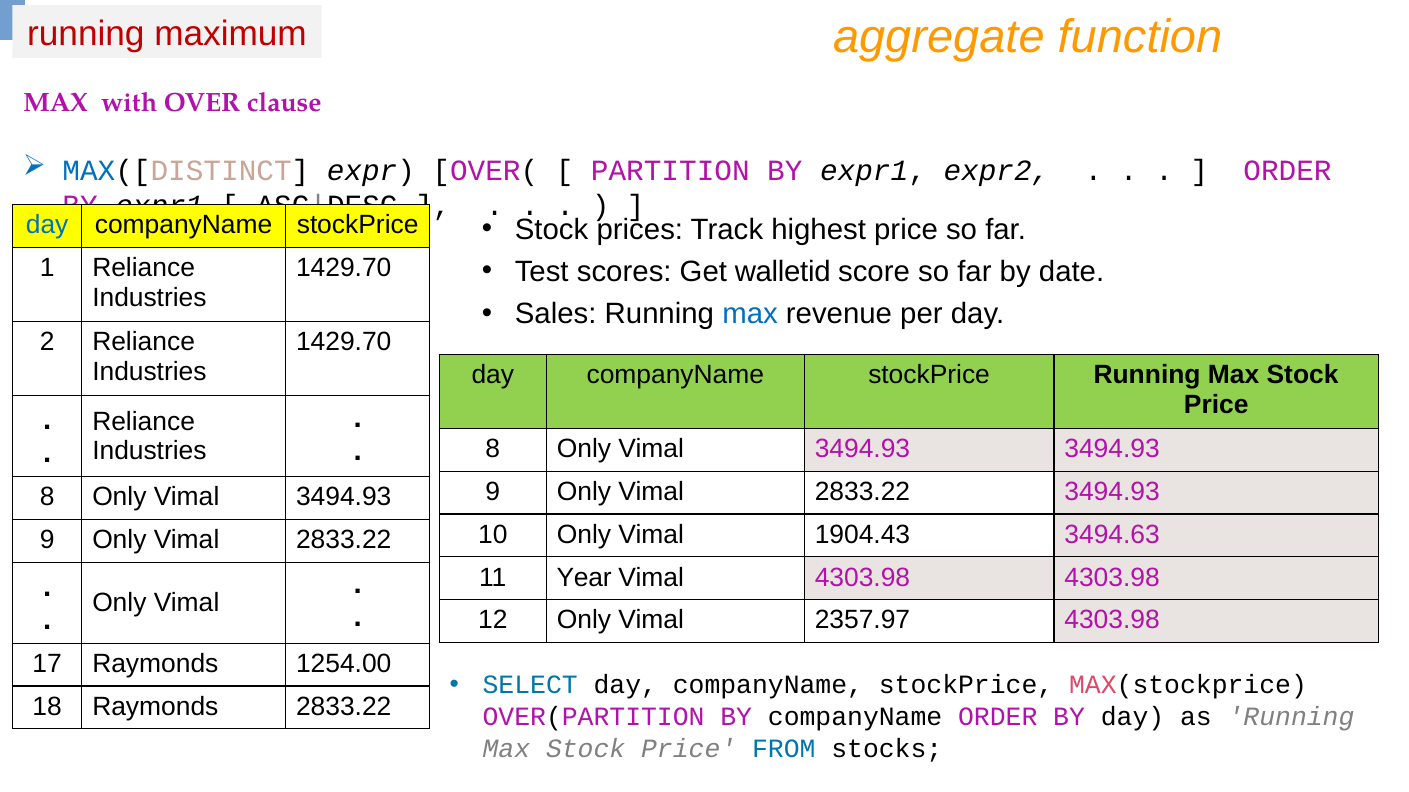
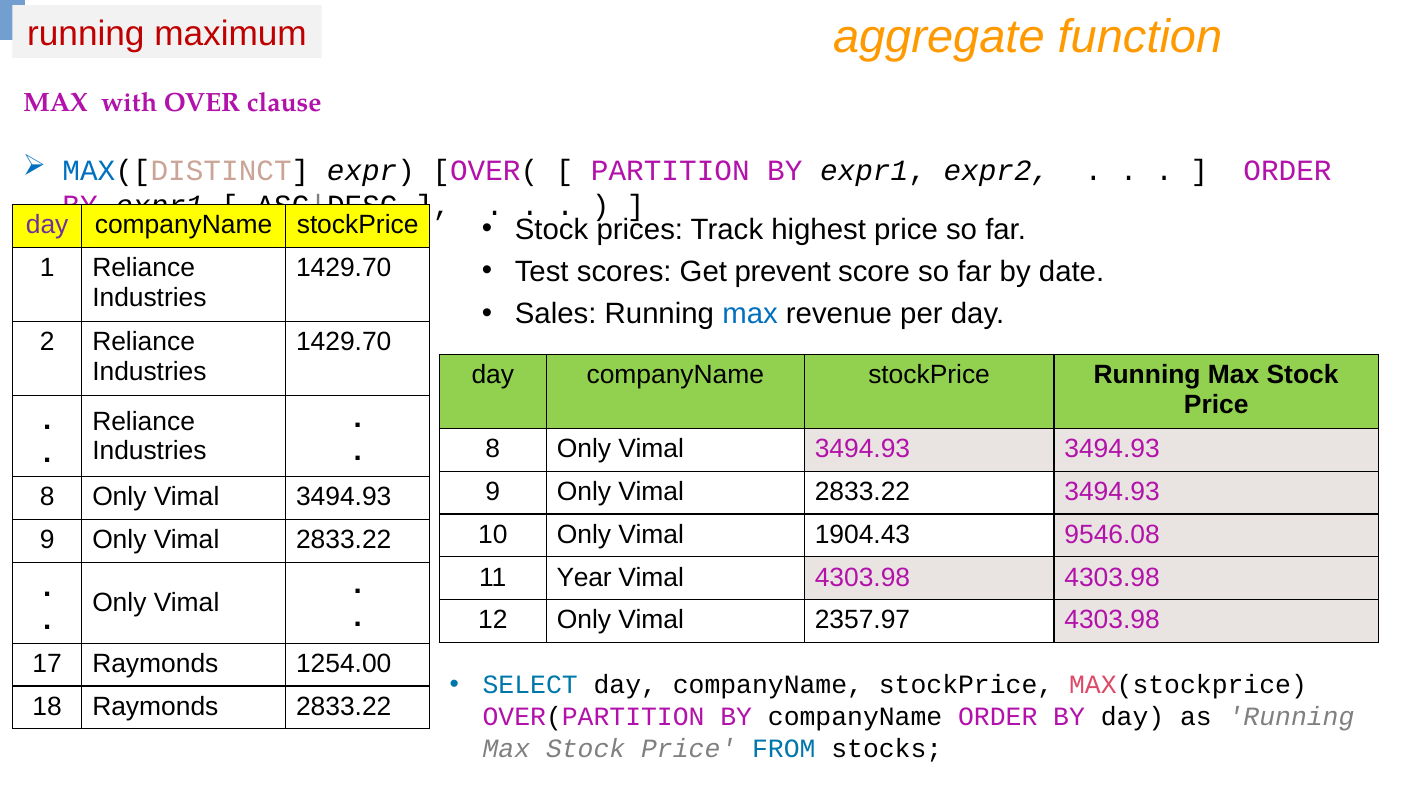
day colour: blue -> purple (47, 225)
walletid: walletid -> prevent (783, 272)
3494.63: 3494.63 -> 9546.08 (1112, 535)
